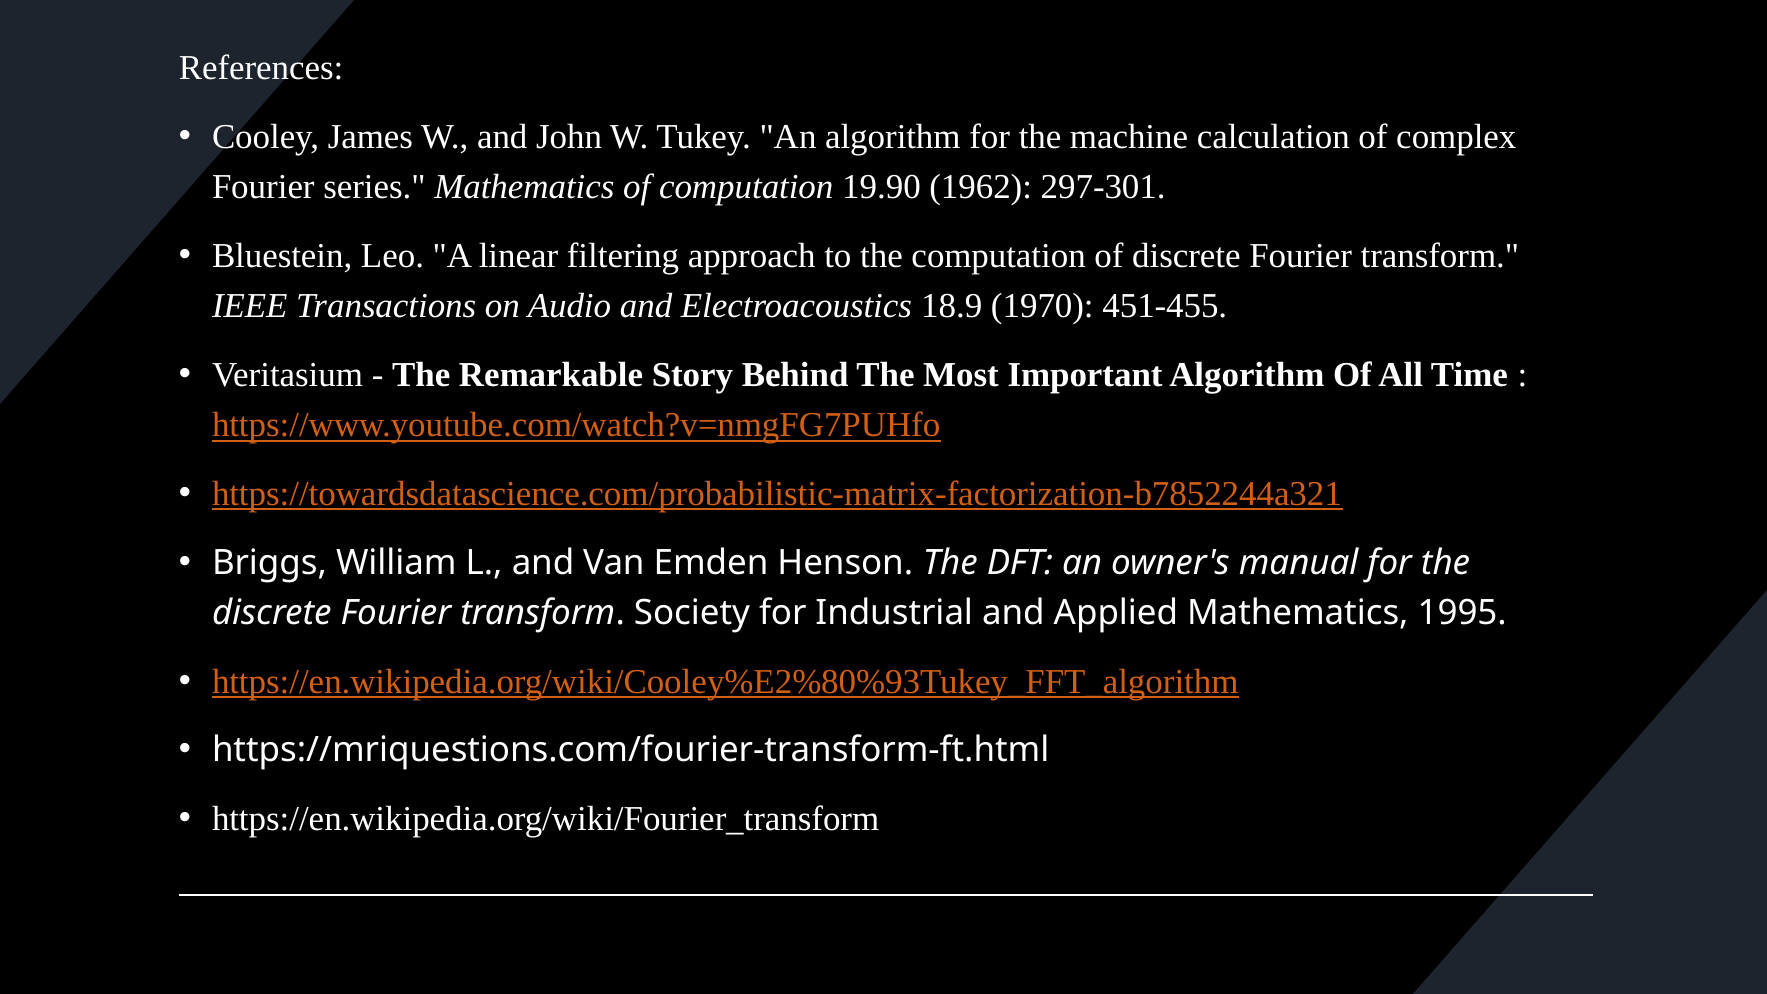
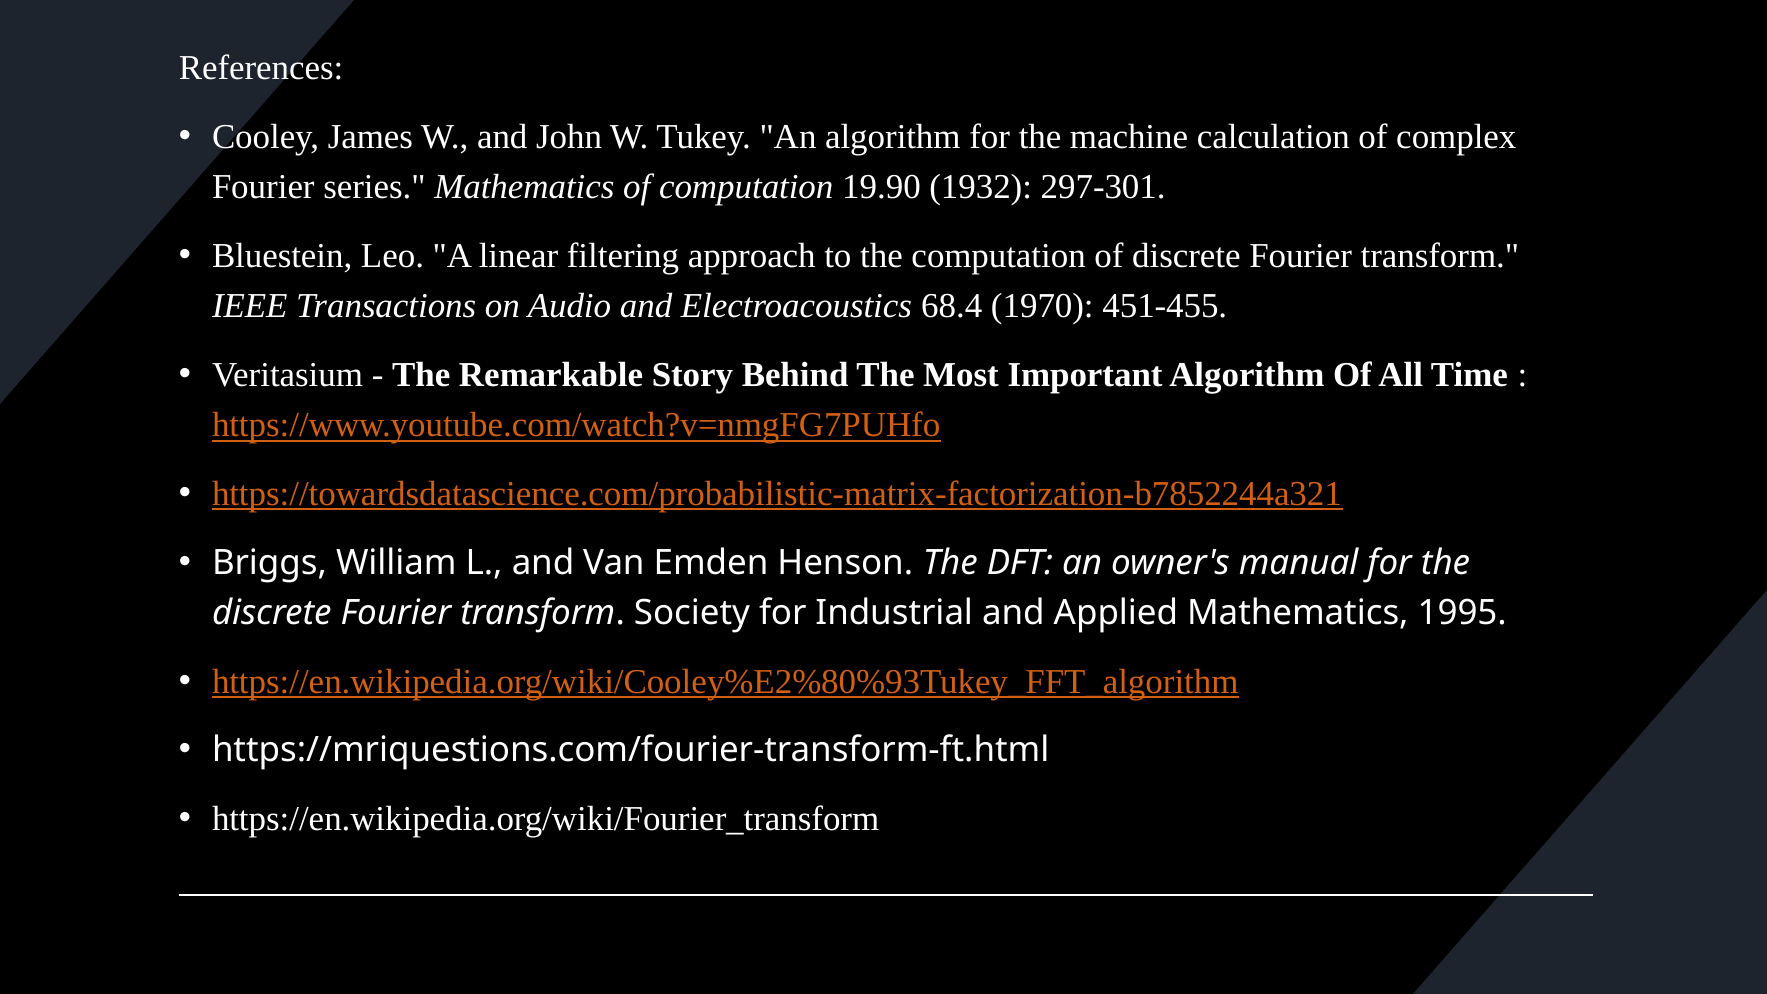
1962: 1962 -> 1932 (981, 187)
18.9: 18.9 -> 68.4 (952, 306)
